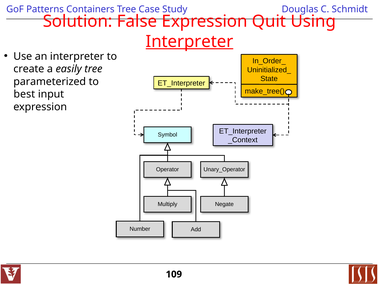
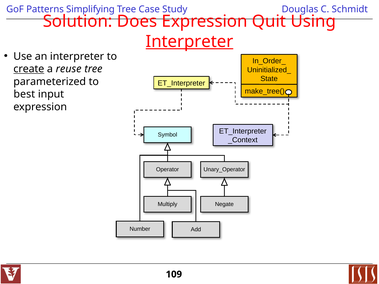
Containers: Containers -> Simplifying (90, 9)
False: False -> Does (137, 21)
create underline: none -> present (29, 69)
easily: easily -> reuse (69, 69)
